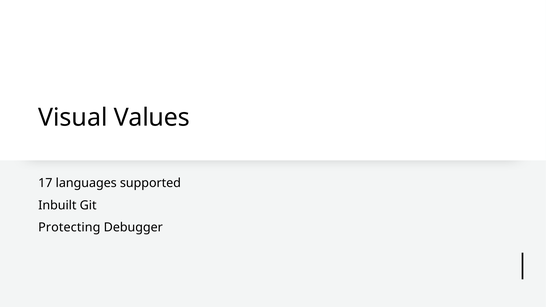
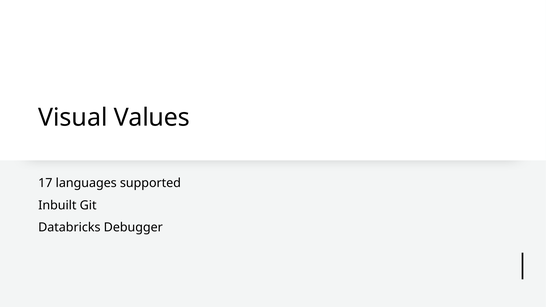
Protecting: Protecting -> Databricks (69, 228)
